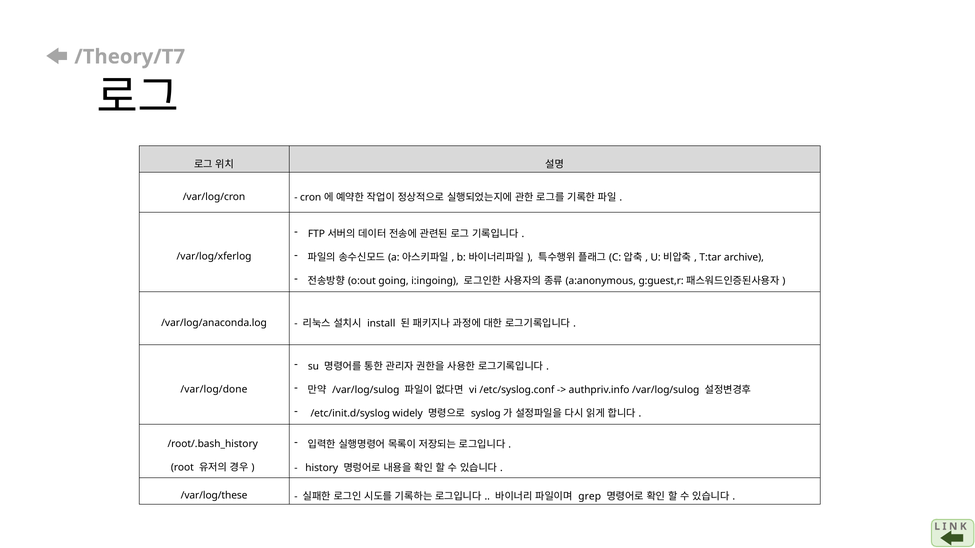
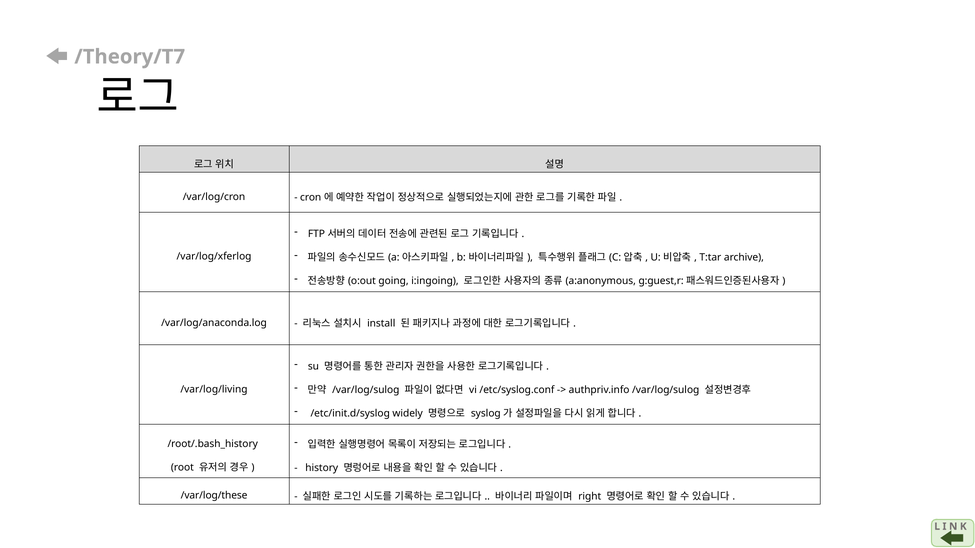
/var/log/done: /var/log/done -> /var/log/living (214, 390)
grep: grep -> right (590, 497)
